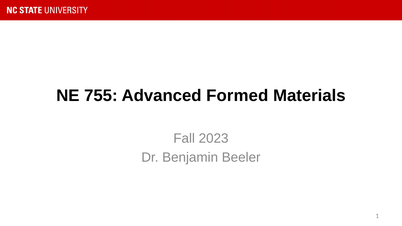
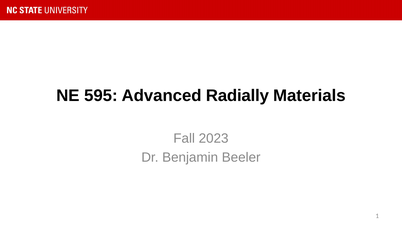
755: 755 -> 595 (101, 96)
Formed: Formed -> Radially (237, 96)
